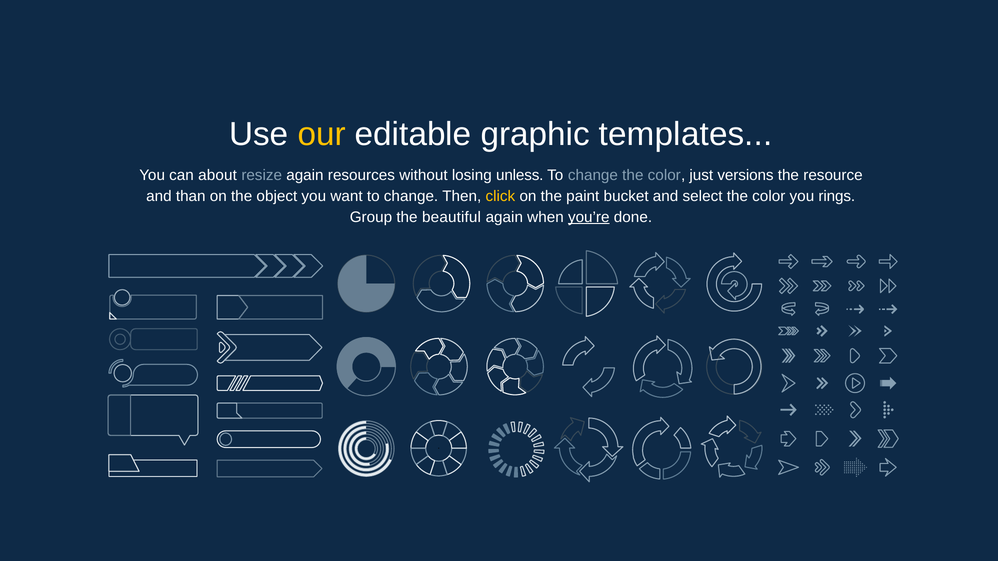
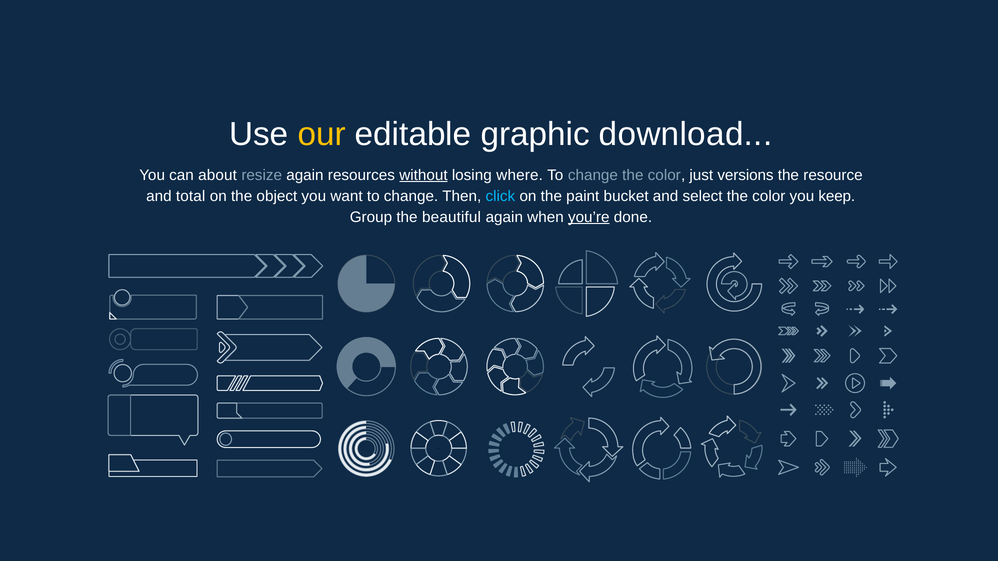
templates: templates -> download (686, 134)
without underline: none -> present (423, 175)
unless: unless -> where (520, 175)
than: than -> total (191, 196)
click colour: yellow -> light blue (500, 196)
rings: rings -> keep (837, 196)
